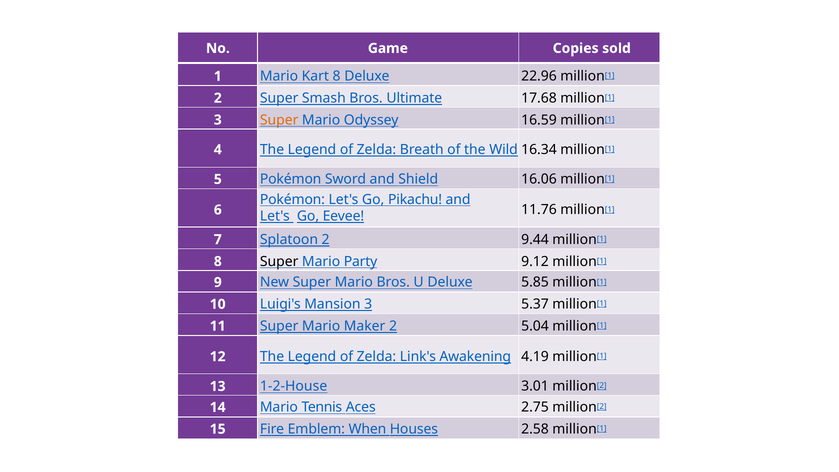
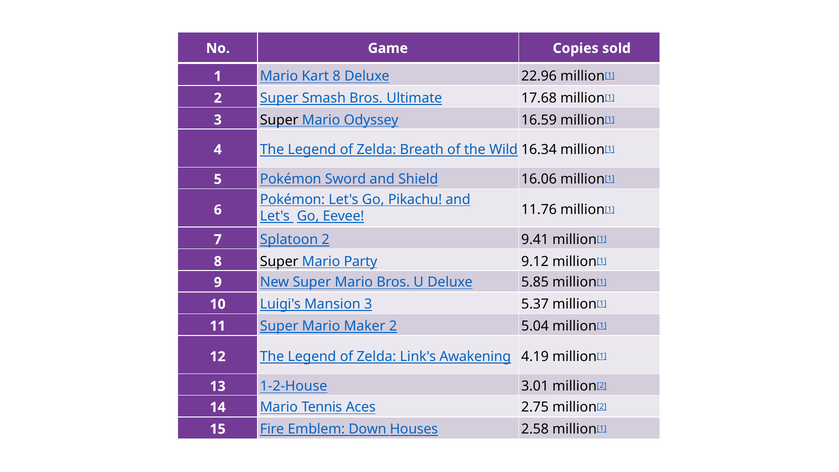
Super colour: orange -> black (279, 120)
9.44: 9.44 -> 9.41 (535, 240)
When: When -> Down (367, 429)
